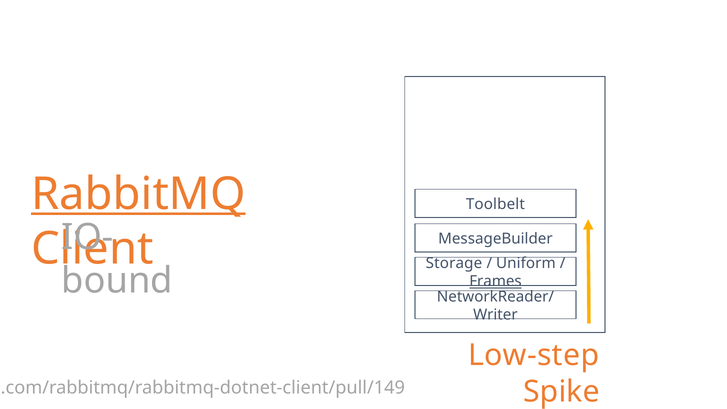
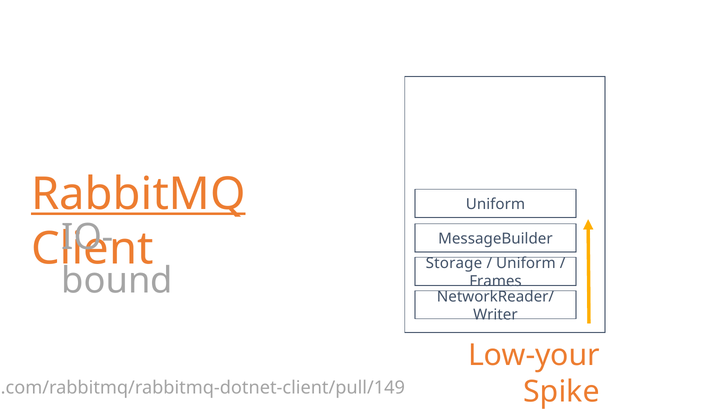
Toolbelt: Toolbelt -> Uniform (495, 204)
Frames underline: present -> none (495, 281)
Low-step: Low-step -> Low-your (534, 355)
